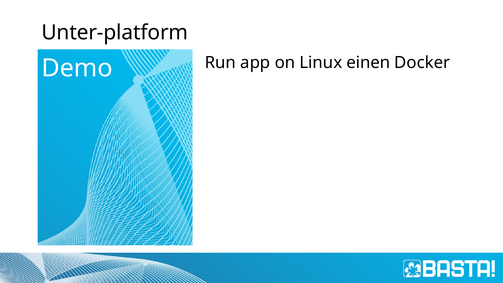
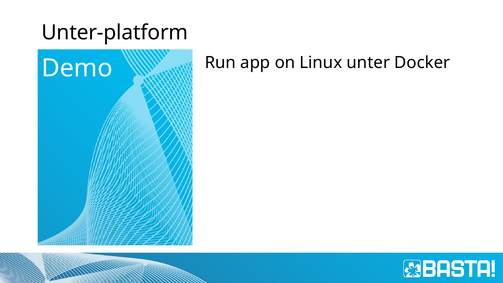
einen: einen -> unter (368, 62)
